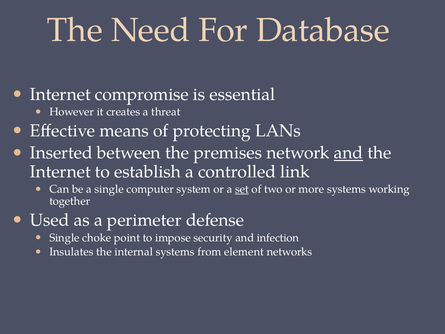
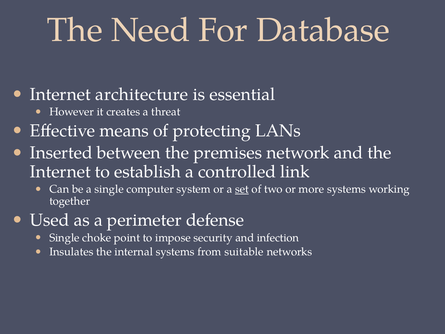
compromise: compromise -> architecture (142, 94)
and underline: present -> none (348, 153)
element: element -> suitable (244, 252)
